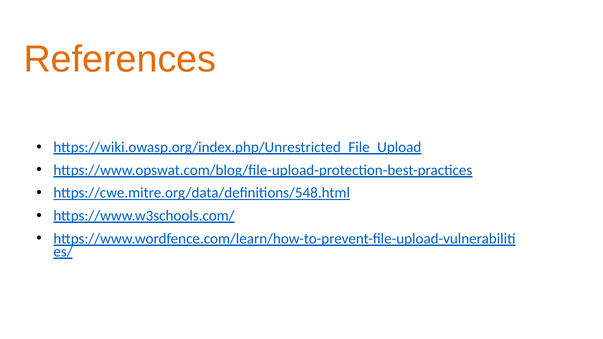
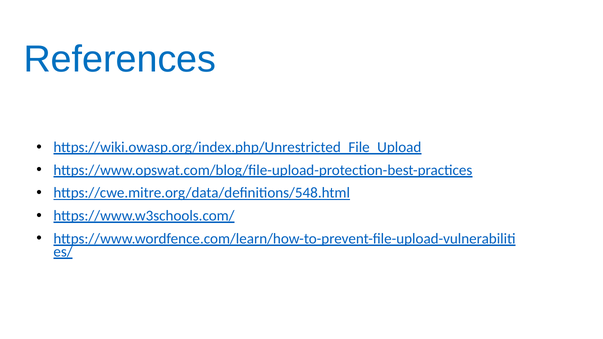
References colour: orange -> blue (120, 59)
